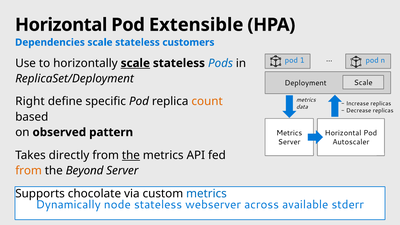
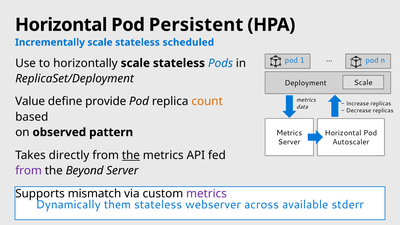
Extensible: Extensible -> Persistent (196, 25)
Dependencies: Dependencies -> Incrementally (50, 42)
customers: customers -> scheduled (188, 42)
scale underline: present -> none (135, 63)
Right: Right -> Value (30, 101)
specific: specific -> provide (106, 101)
from colour: orange -> purple (29, 171)
chocolate: chocolate -> mismatch (95, 193)
metrics colour: blue -> purple (206, 193)
node: node -> them (117, 205)
